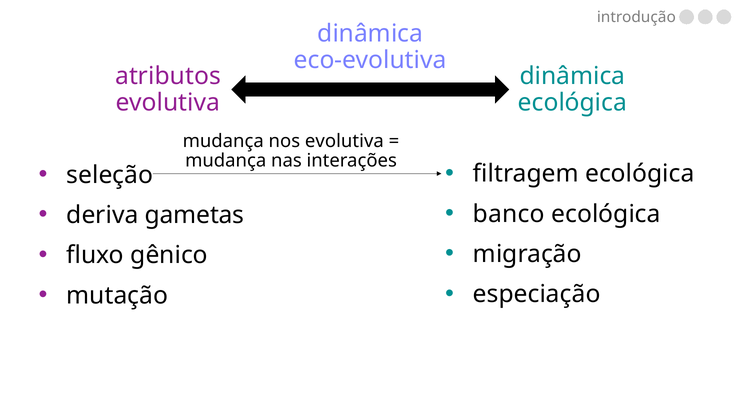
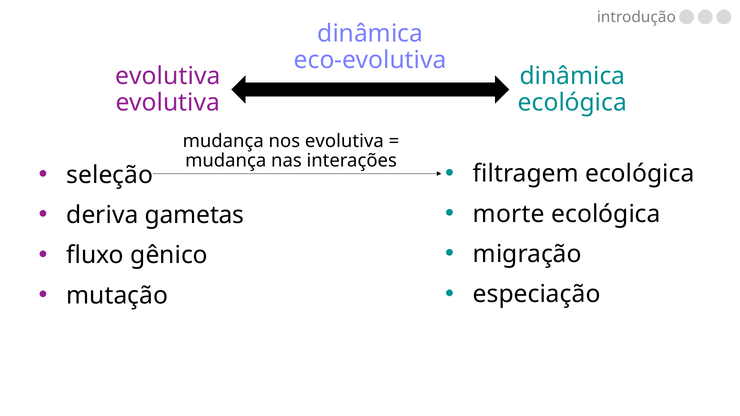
atributos: atributos -> evolutiva (168, 76)
banco: banco -> morte (509, 214)
